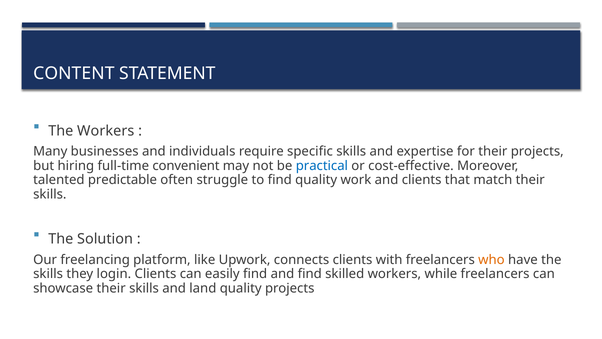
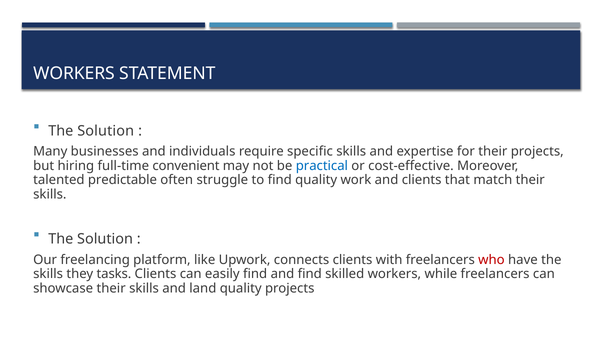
CONTENT: CONTENT -> WORKERS (74, 73)
Workers: Workers -> Solution (106, 131)
who colour: orange -> red (491, 259)
login: login -> tasks (114, 274)
